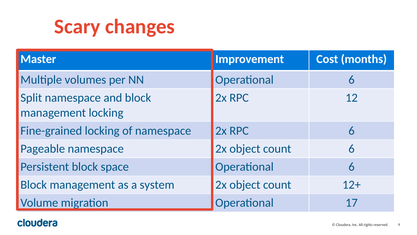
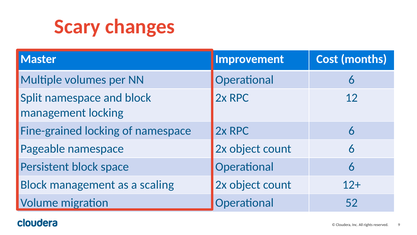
system: system -> scaling (157, 185)
17: 17 -> 52 (352, 203)
